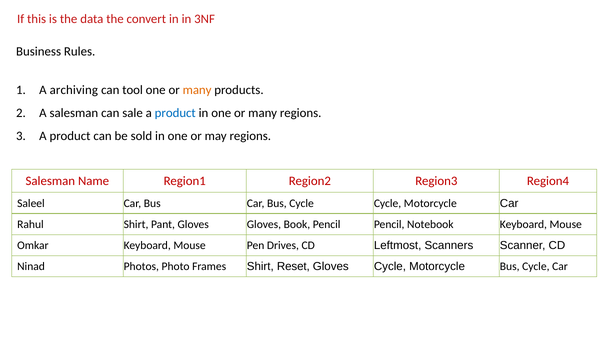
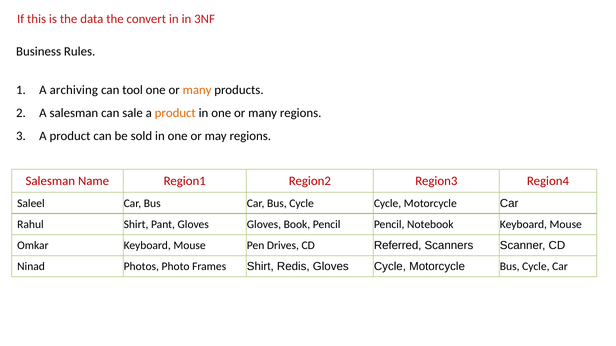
product colour: blue -> orange (175, 113)
Leftmost: Leftmost -> Referred (398, 246)
Reset: Reset -> Redis (293, 267)
